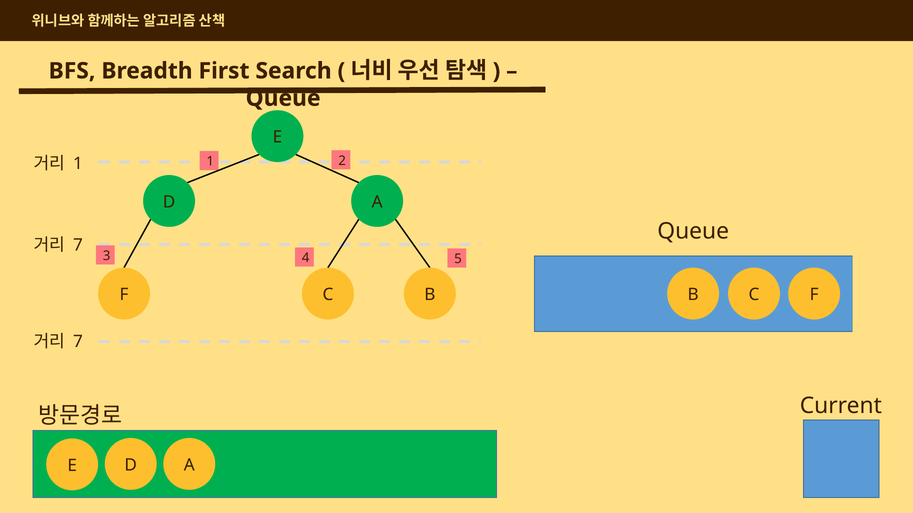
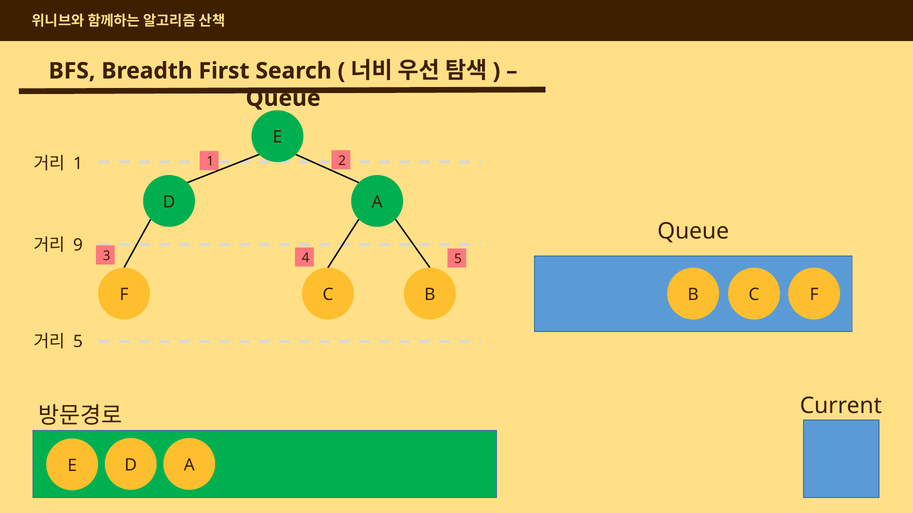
7: 7 -> 9 (78, 245)
7: 7 -> 5 (78, 342)
